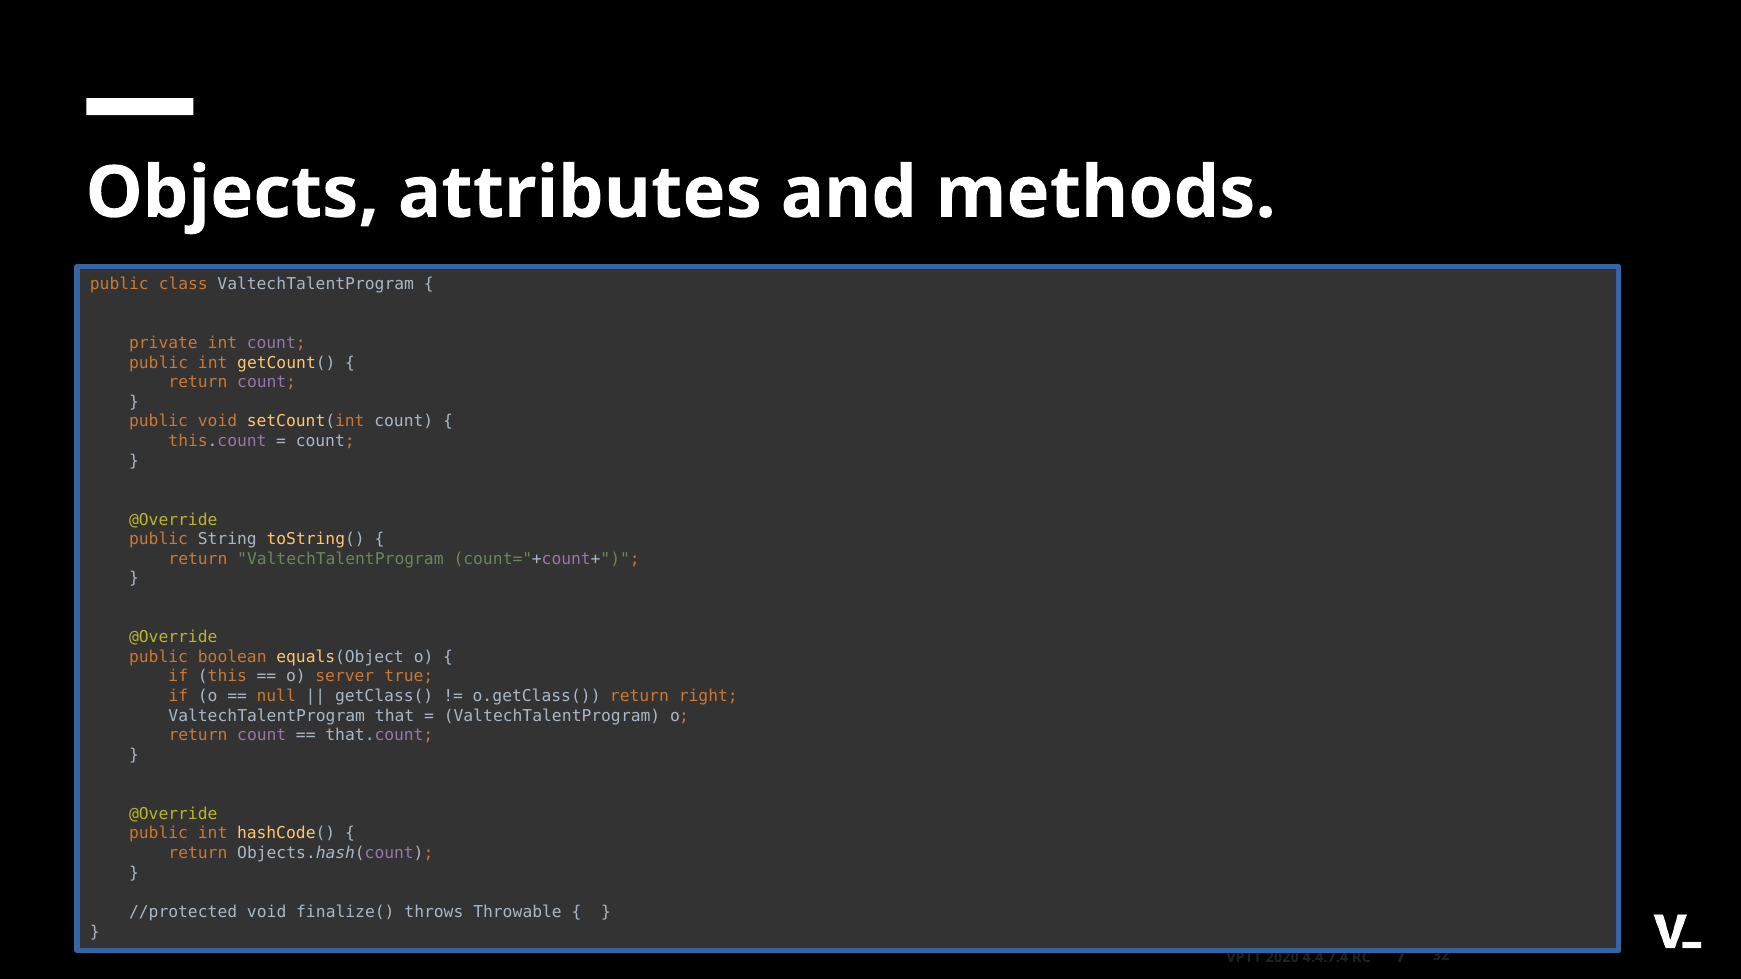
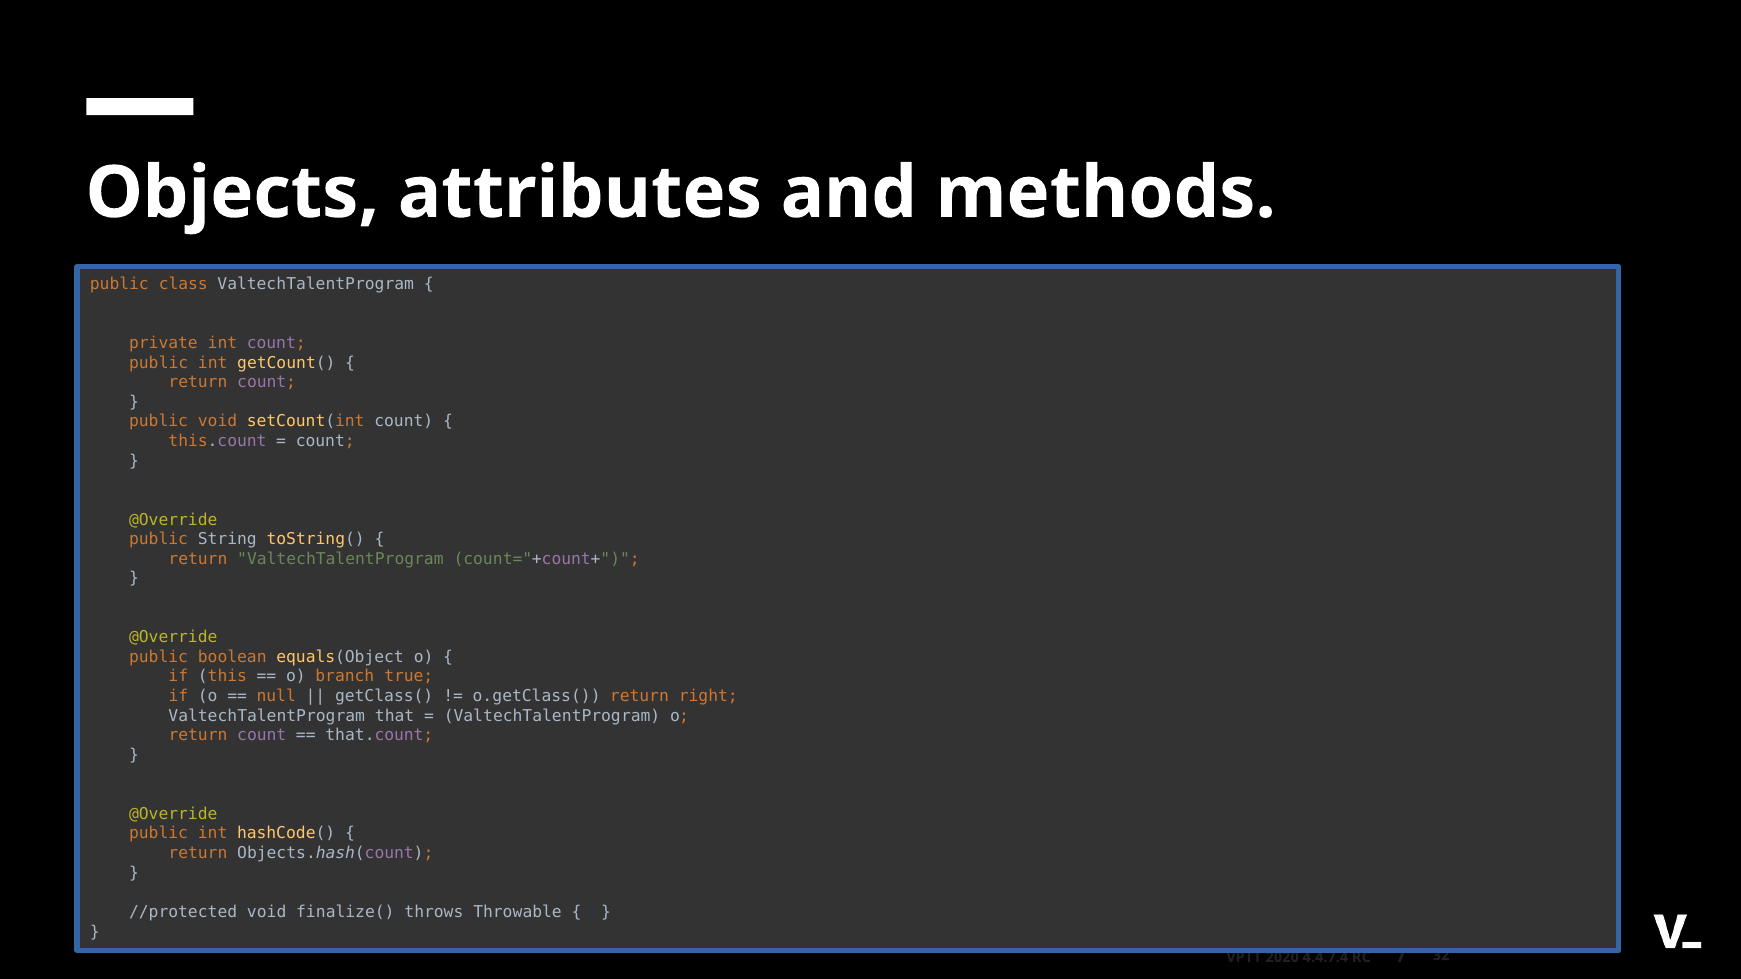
server: server -> branch (345, 677)
